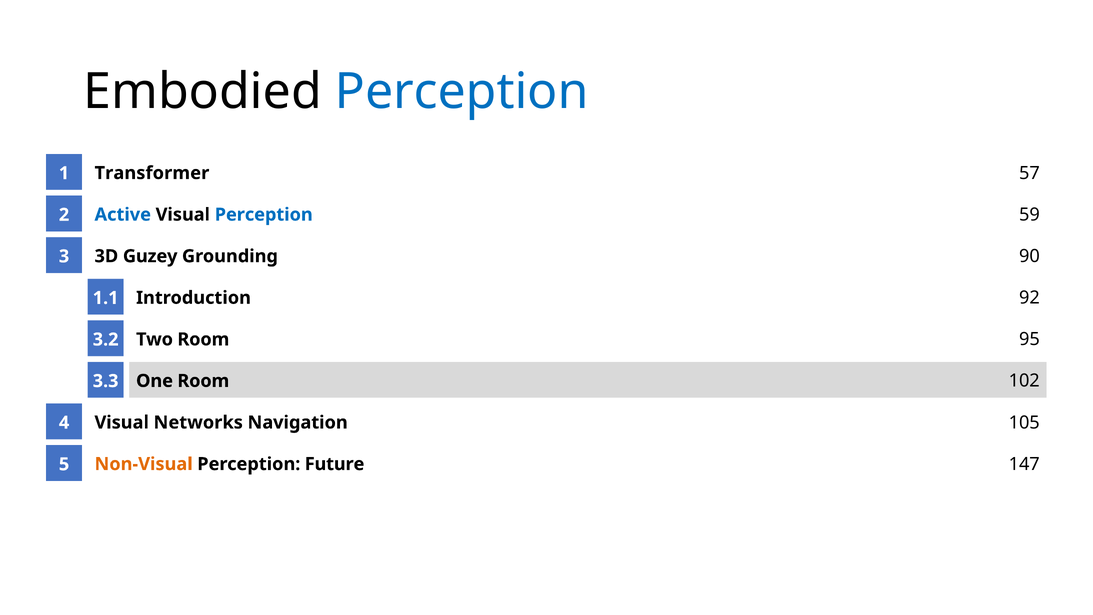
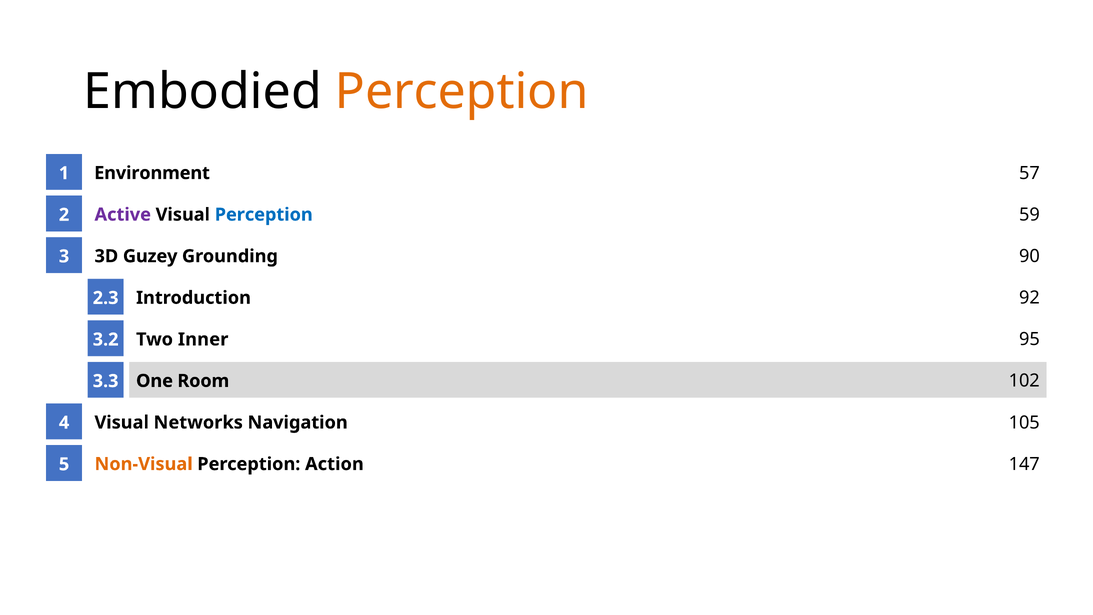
Perception colour: blue -> orange (462, 92)
Transformer: Transformer -> Environment (152, 173)
Active colour: blue -> purple (123, 215)
1.1: 1.1 -> 2.3 (106, 298)
Two Room: Room -> Inner (203, 339)
Future: Future -> Action (334, 464)
